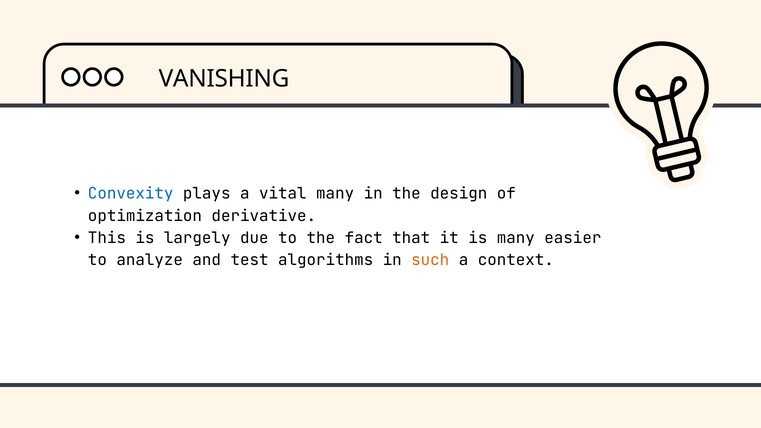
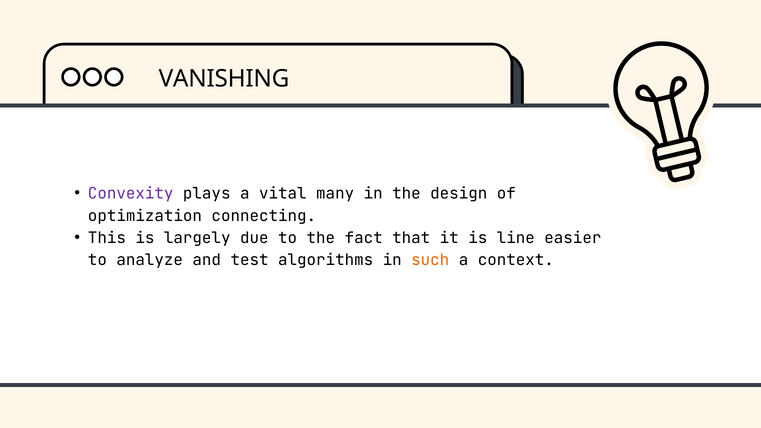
Convexity colour: blue -> purple (131, 194)
derivative: derivative -> connecting (264, 216)
is many: many -> line (516, 238)
